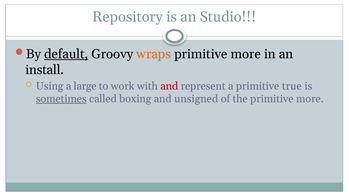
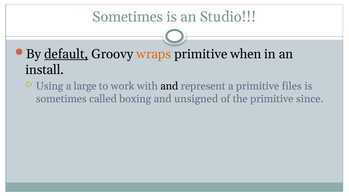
Repository: Repository -> Sometimes (128, 17)
more: more -> when (246, 54)
and colour: red -> black (169, 86)
true: true -> files (292, 86)
sometimes underline: present -> none (61, 99)
the primitive more: more -> since (310, 99)
